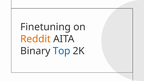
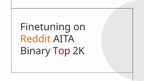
Top colour: blue -> red (62, 51)
